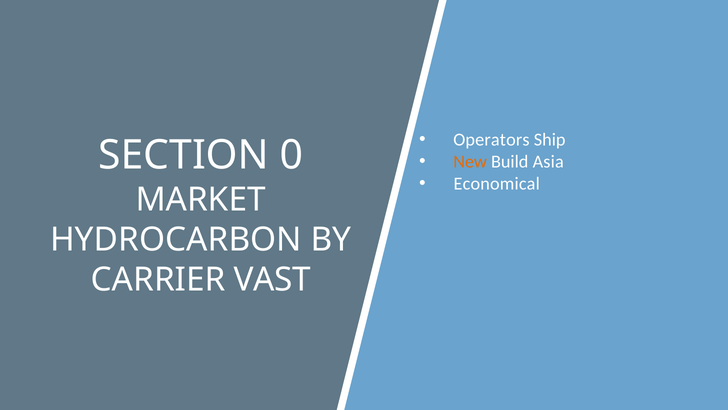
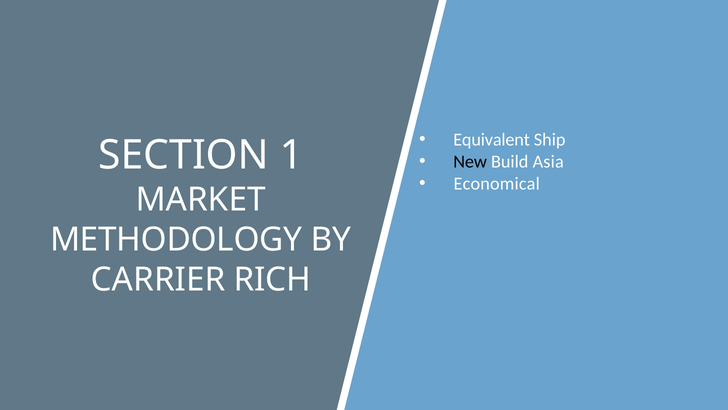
Operators: Operators -> Equivalent (492, 140)
0: 0 -> 1 (291, 155)
New colour: orange -> black (470, 162)
HYDROCARBON: HYDROCARBON -> METHODOLOGY (176, 240)
VAST: VAST -> RICH (272, 280)
